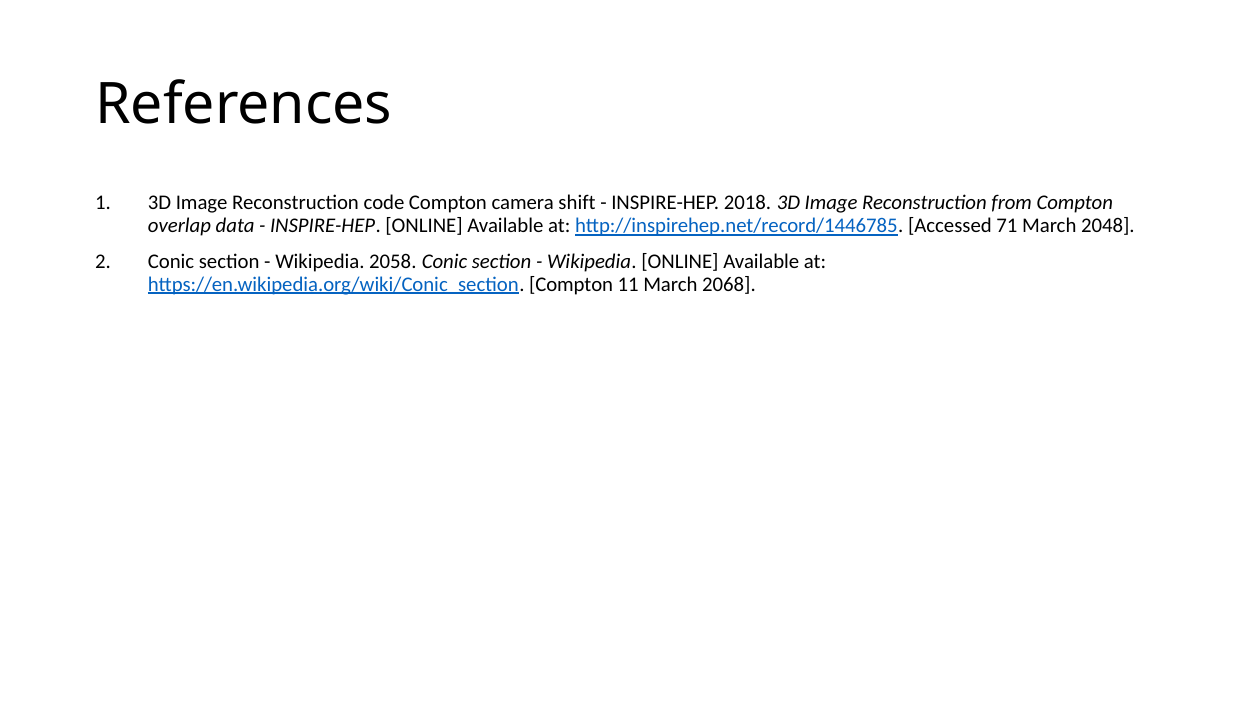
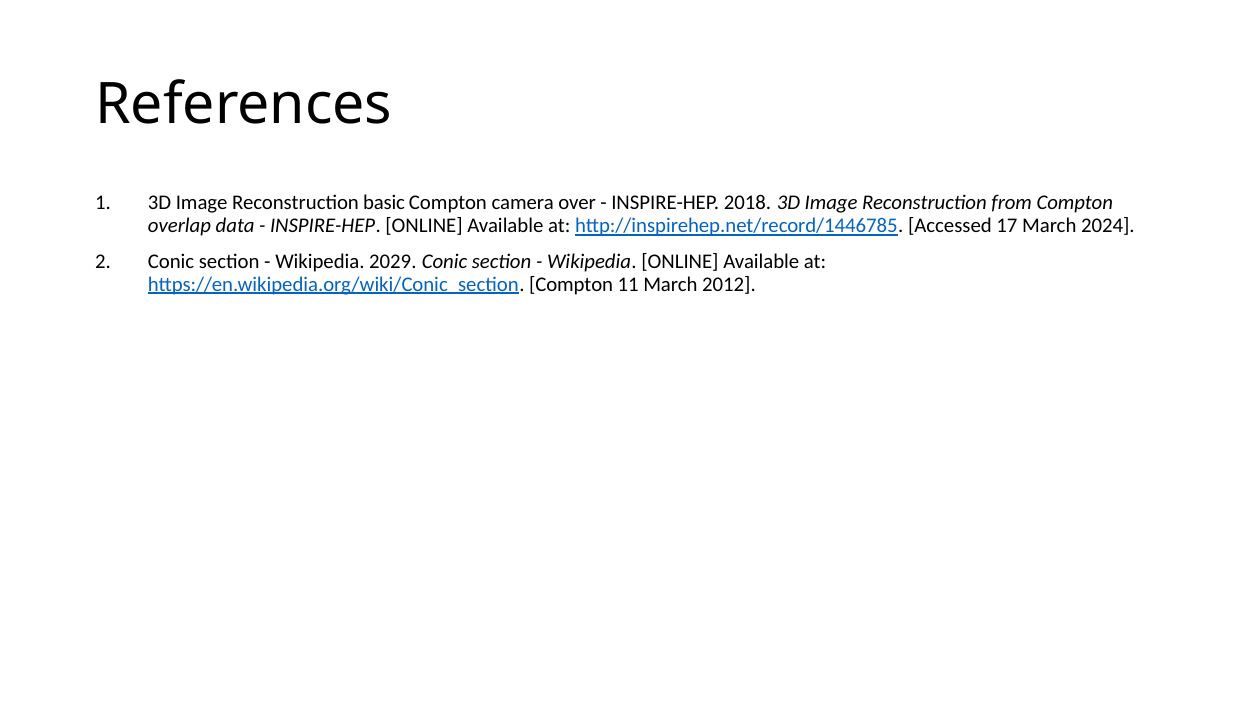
code: code -> basic (384, 203)
shift: shift -> over (577, 203)
71: 71 -> 17 (1007, 226)
2048: 2048 -> 2024 (1108, 226)
2058: 2058 -> 2029 (393, 261)
2068: 2068 -> 2012 (729, 284)
